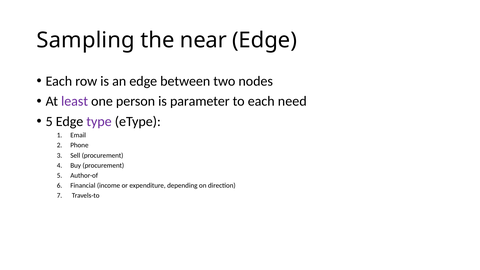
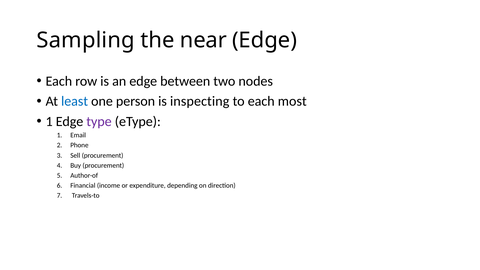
least colour: purple -> blue (75, 101)
parameter: parameter -> inspecting (200, 101)
need: need -> most (292, 101)
5: 5 -> 1 (49, 121)
